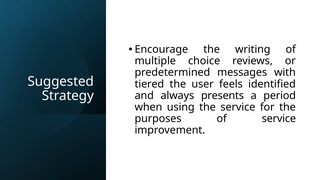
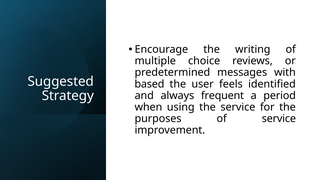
tiered: tiered -> based (149, 84)
presents: presents -> frequent (222, 96)
